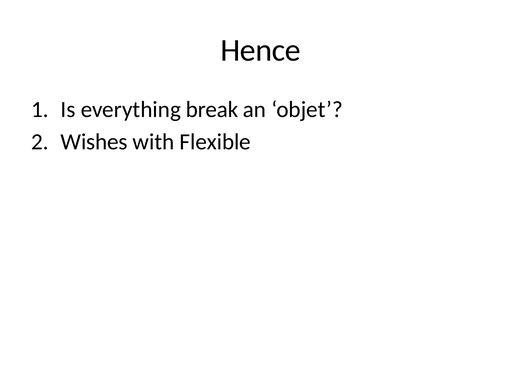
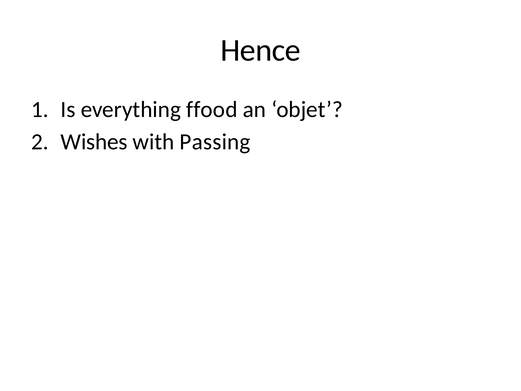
break: break -> ffood (212, 109)
Flexible: Flexible -> Passing (215, 142)
